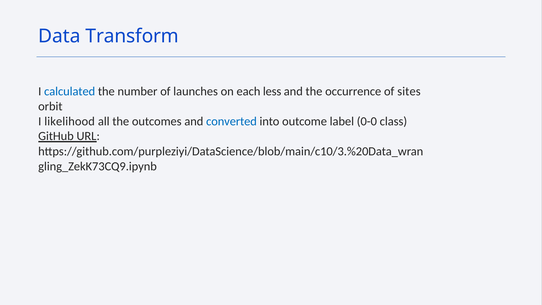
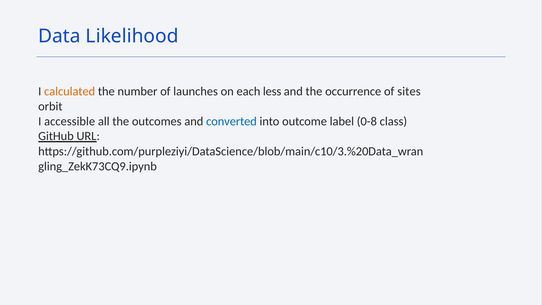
Transform: Transform -> Likelihood (132, 36)
calculated colour: blue -> orange (70, 91)
likelihood: likelihood -> accessible (70, 121)
0-0: 0-0 -> 0-8 (367, 121)
